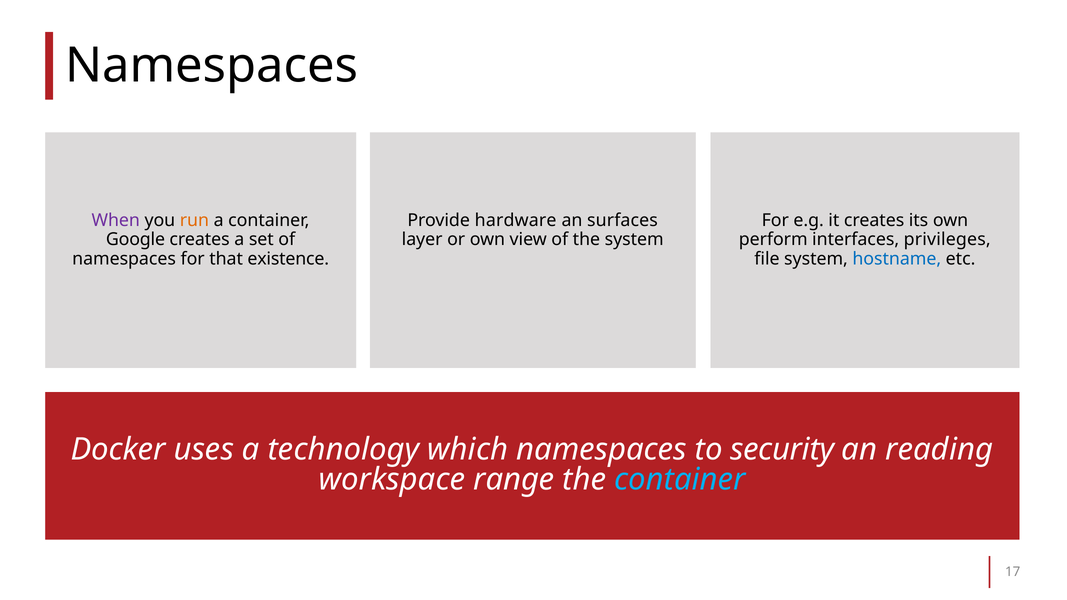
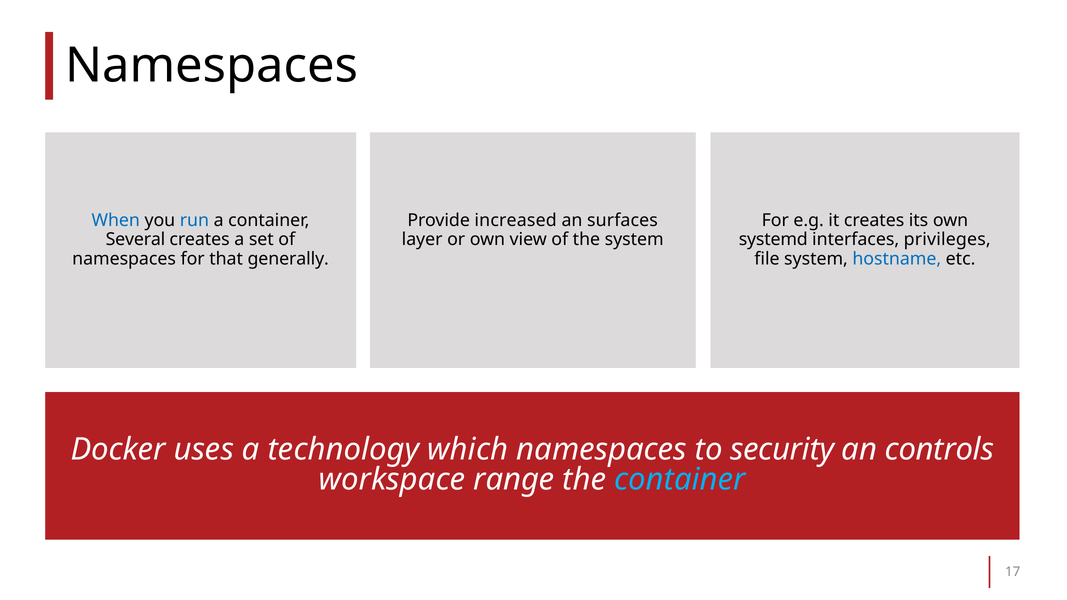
When colour: purple -> blue (116, 220)
run colour: orange -> blue (194, 220)
hardware: hardware -> increased (516, 220)
Google: Google -> Several (135, 240)
perform: perform -> systemd (773, 240)
existence: existence -> generally (288, 259)
reading: reading -> controls (939, 450)
